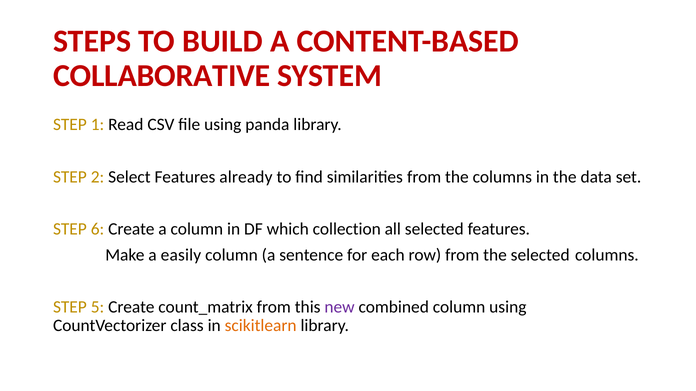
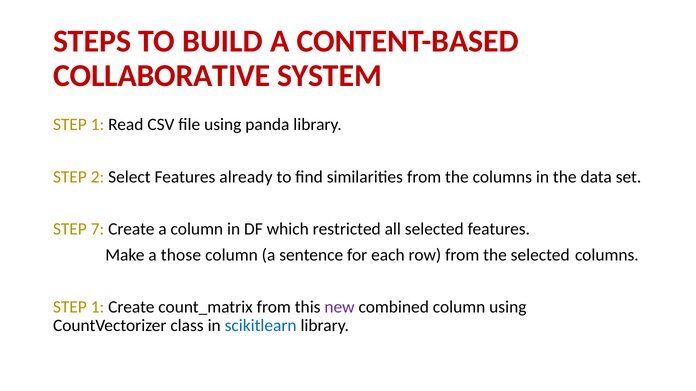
6: 6 -> 7 (98, 229)
collection: collection -> restricted (347, 229)
easily: easily -> those (181, 255)
5: 5 -> 1 (98, 307)
scikitlearn colour: orange -> blue (261, 326)
